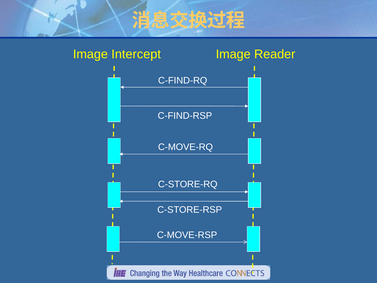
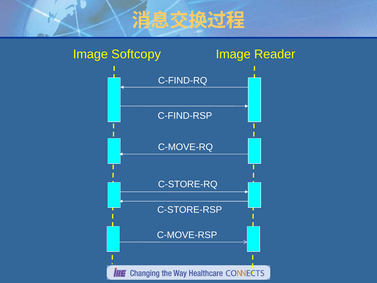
Intercept: Intercept -> Softcopy (136, 54)
